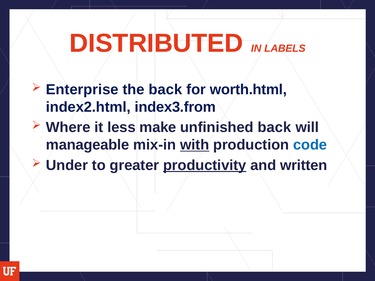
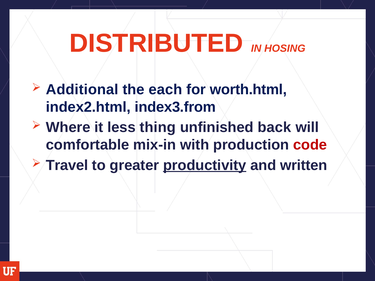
LABELS: LABELS -> HOSING (285, 48)
Enterprise: Enterprise -> Additional (82, 90)
the back: back -> each (165, 90)
make: make -> thing (158, 128)
manageable: manageable -> comfortable (88, 145)
with underline: present -> none (195, 145)
code colour: blue -> red (310, 145)
Under: Under -> Travel (67, 165)
